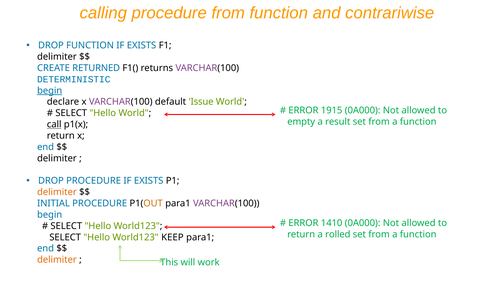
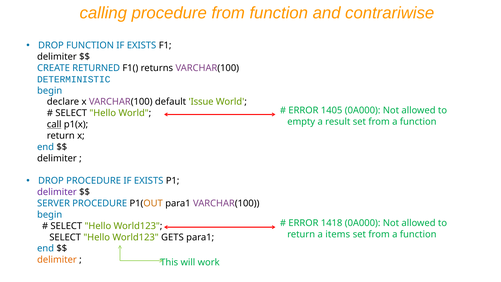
begin underline: present -> none (50, 91)
1915: 1915 -> 1405 (332, 110)
delimiter colour: orange -> purple (57, 192)
INITIAL: INITIAL -> SERVER (54, 203)
1410: 1410 -> 1418 (332, 223)
rolled: rolled -> items (338, 234)
KEEP: KEEP -> GETS (172, 237)
